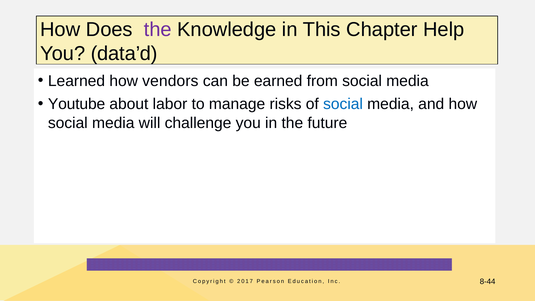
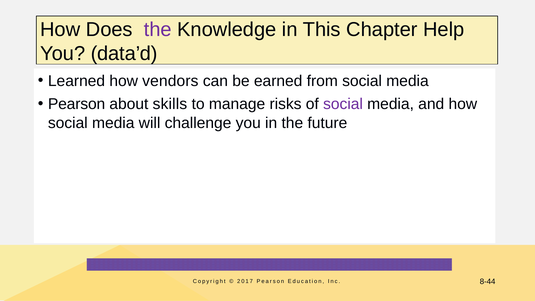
Youtube: Youtube -> Pearson (77, 104)
labor: labor -> skills (170, 104)
social colour: blue -> purple (343, 104)
